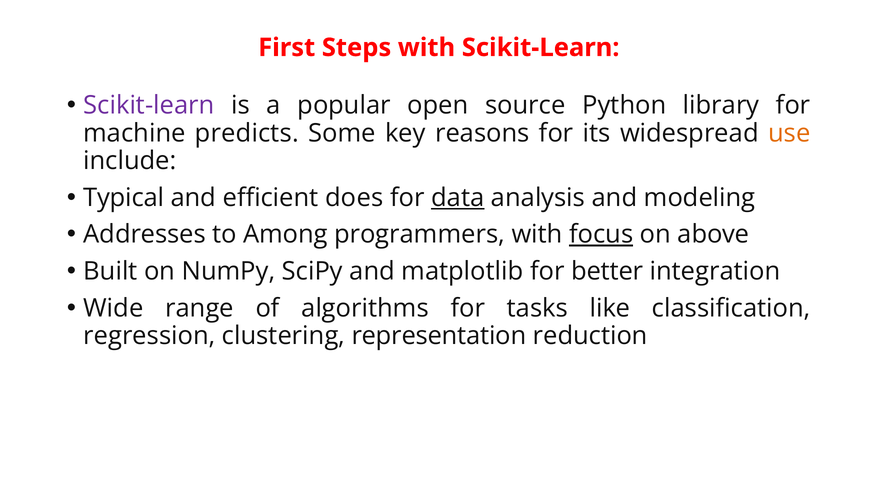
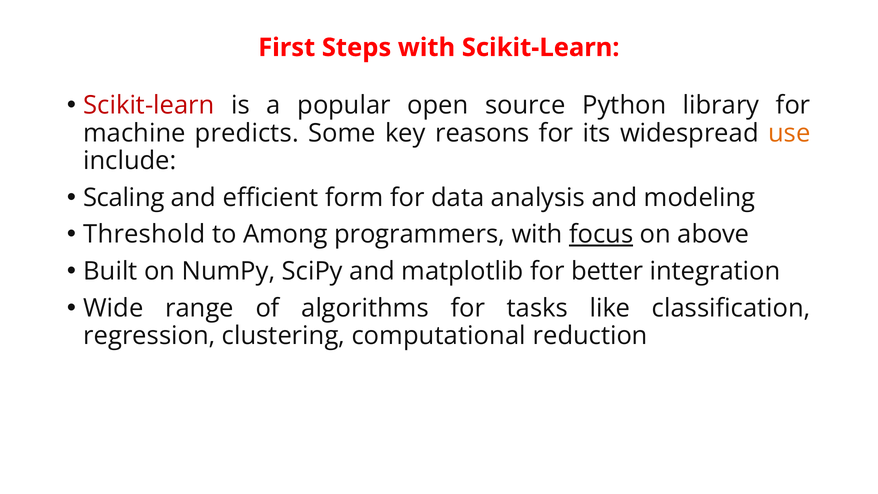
Scikit-learn colour: purple -> red (149, 105)
Typical: Typical -> Scaling (124, 198)
does: does -> form (354, 198)
data underline: present -> none (458, 198)
Addresses: Addresses -> Threshold (144, 234)
representation: representation -> computational (439, 336)
